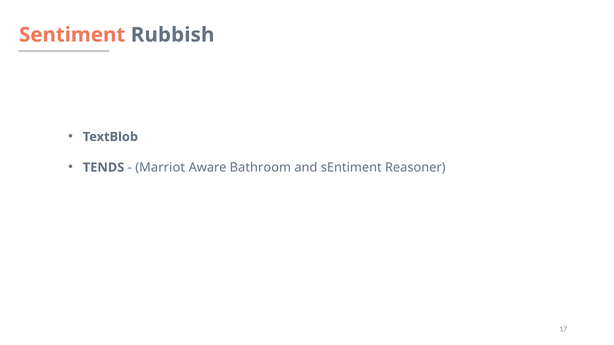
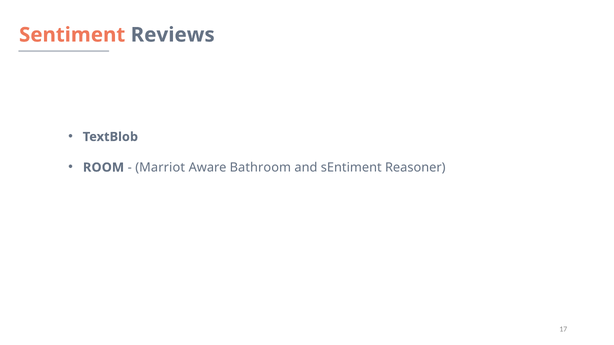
Rubbish: Rubbish -> Reviews (173, 35)
TENDS: TENDS -> ROOM (103, 168)
